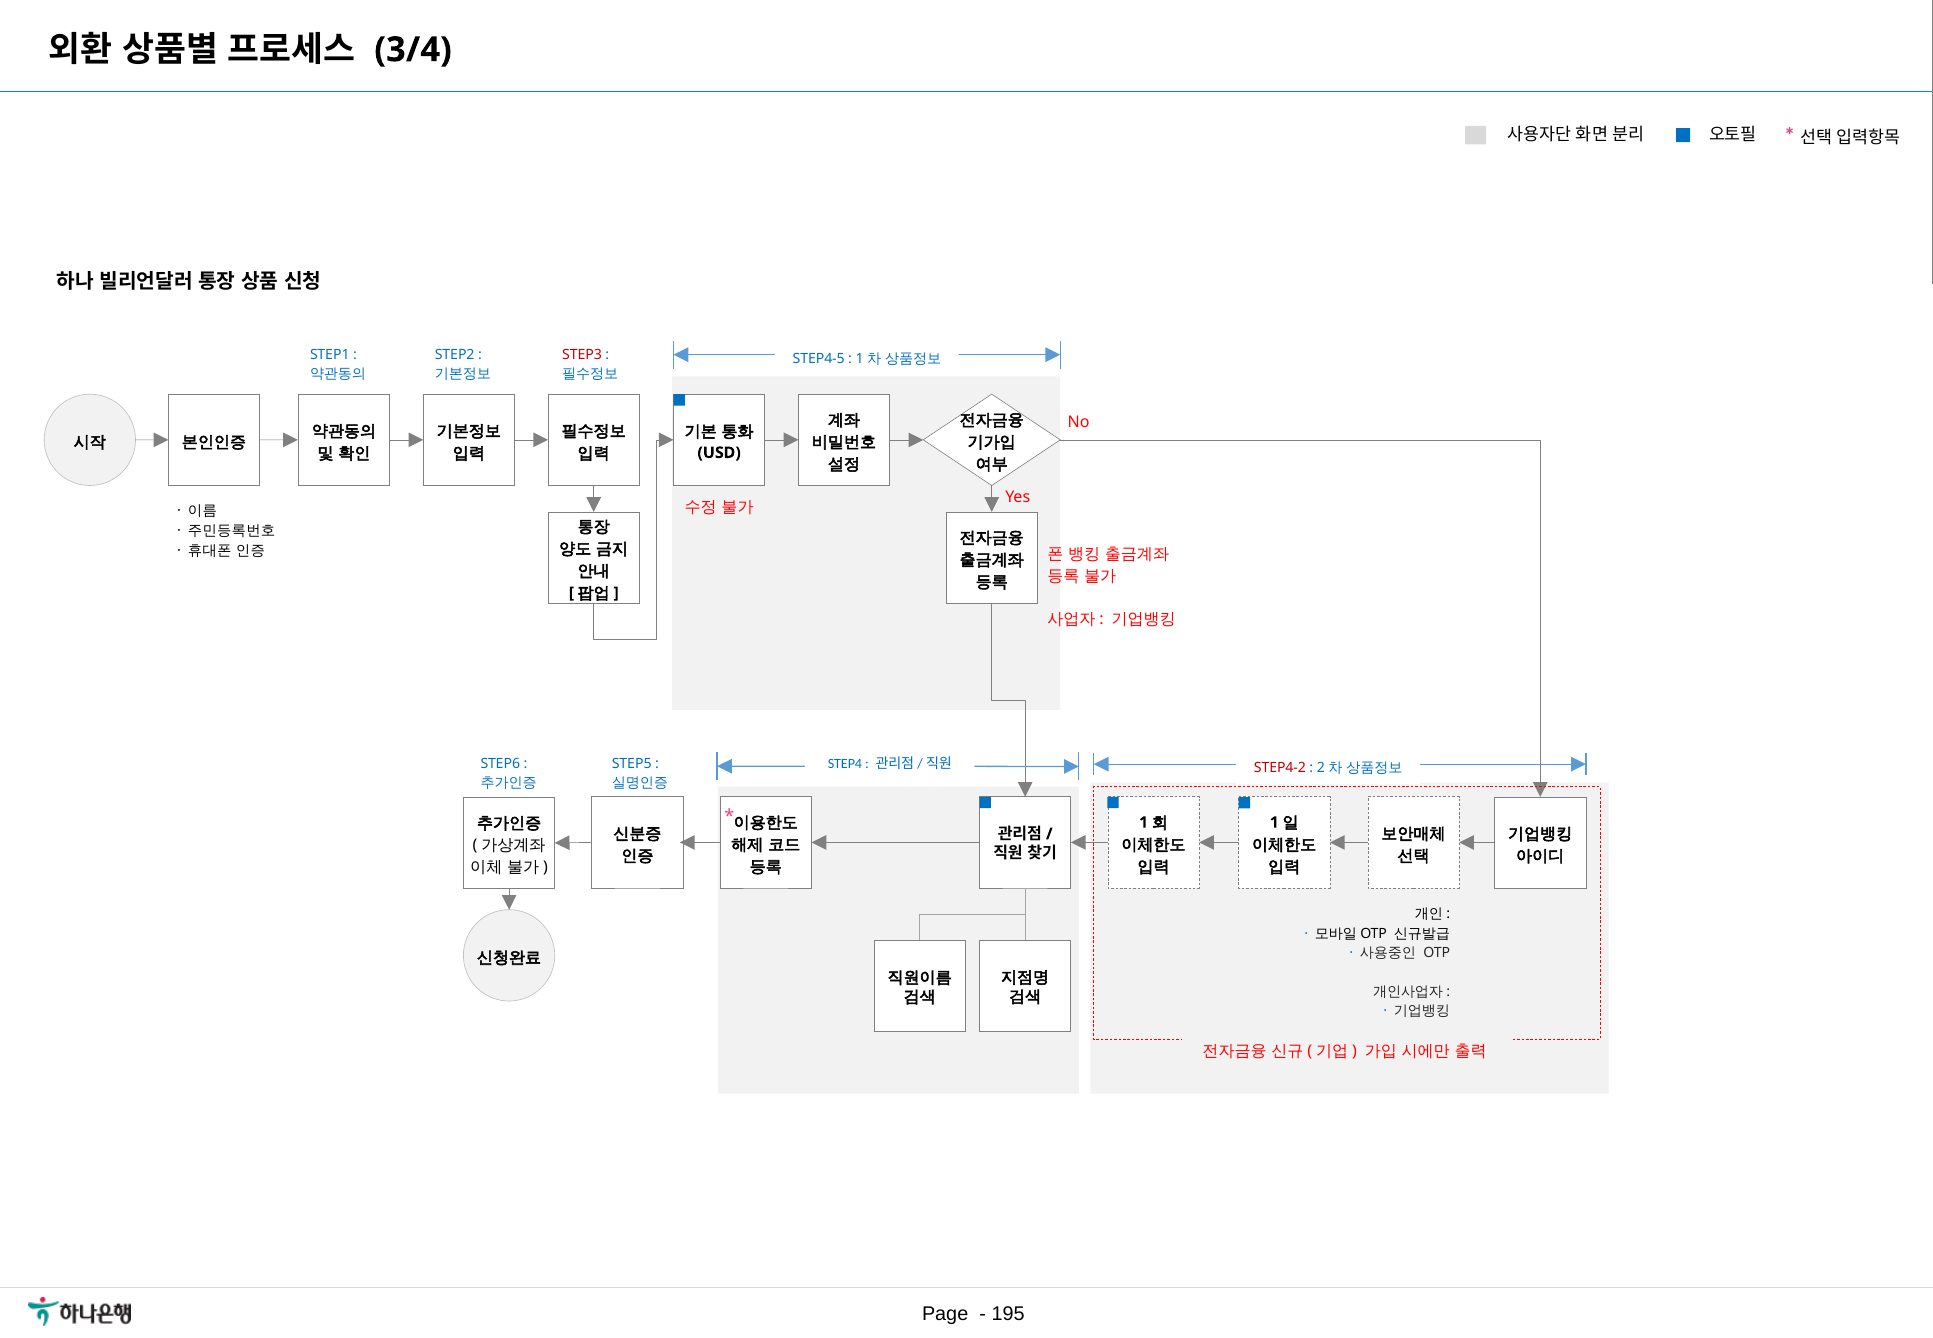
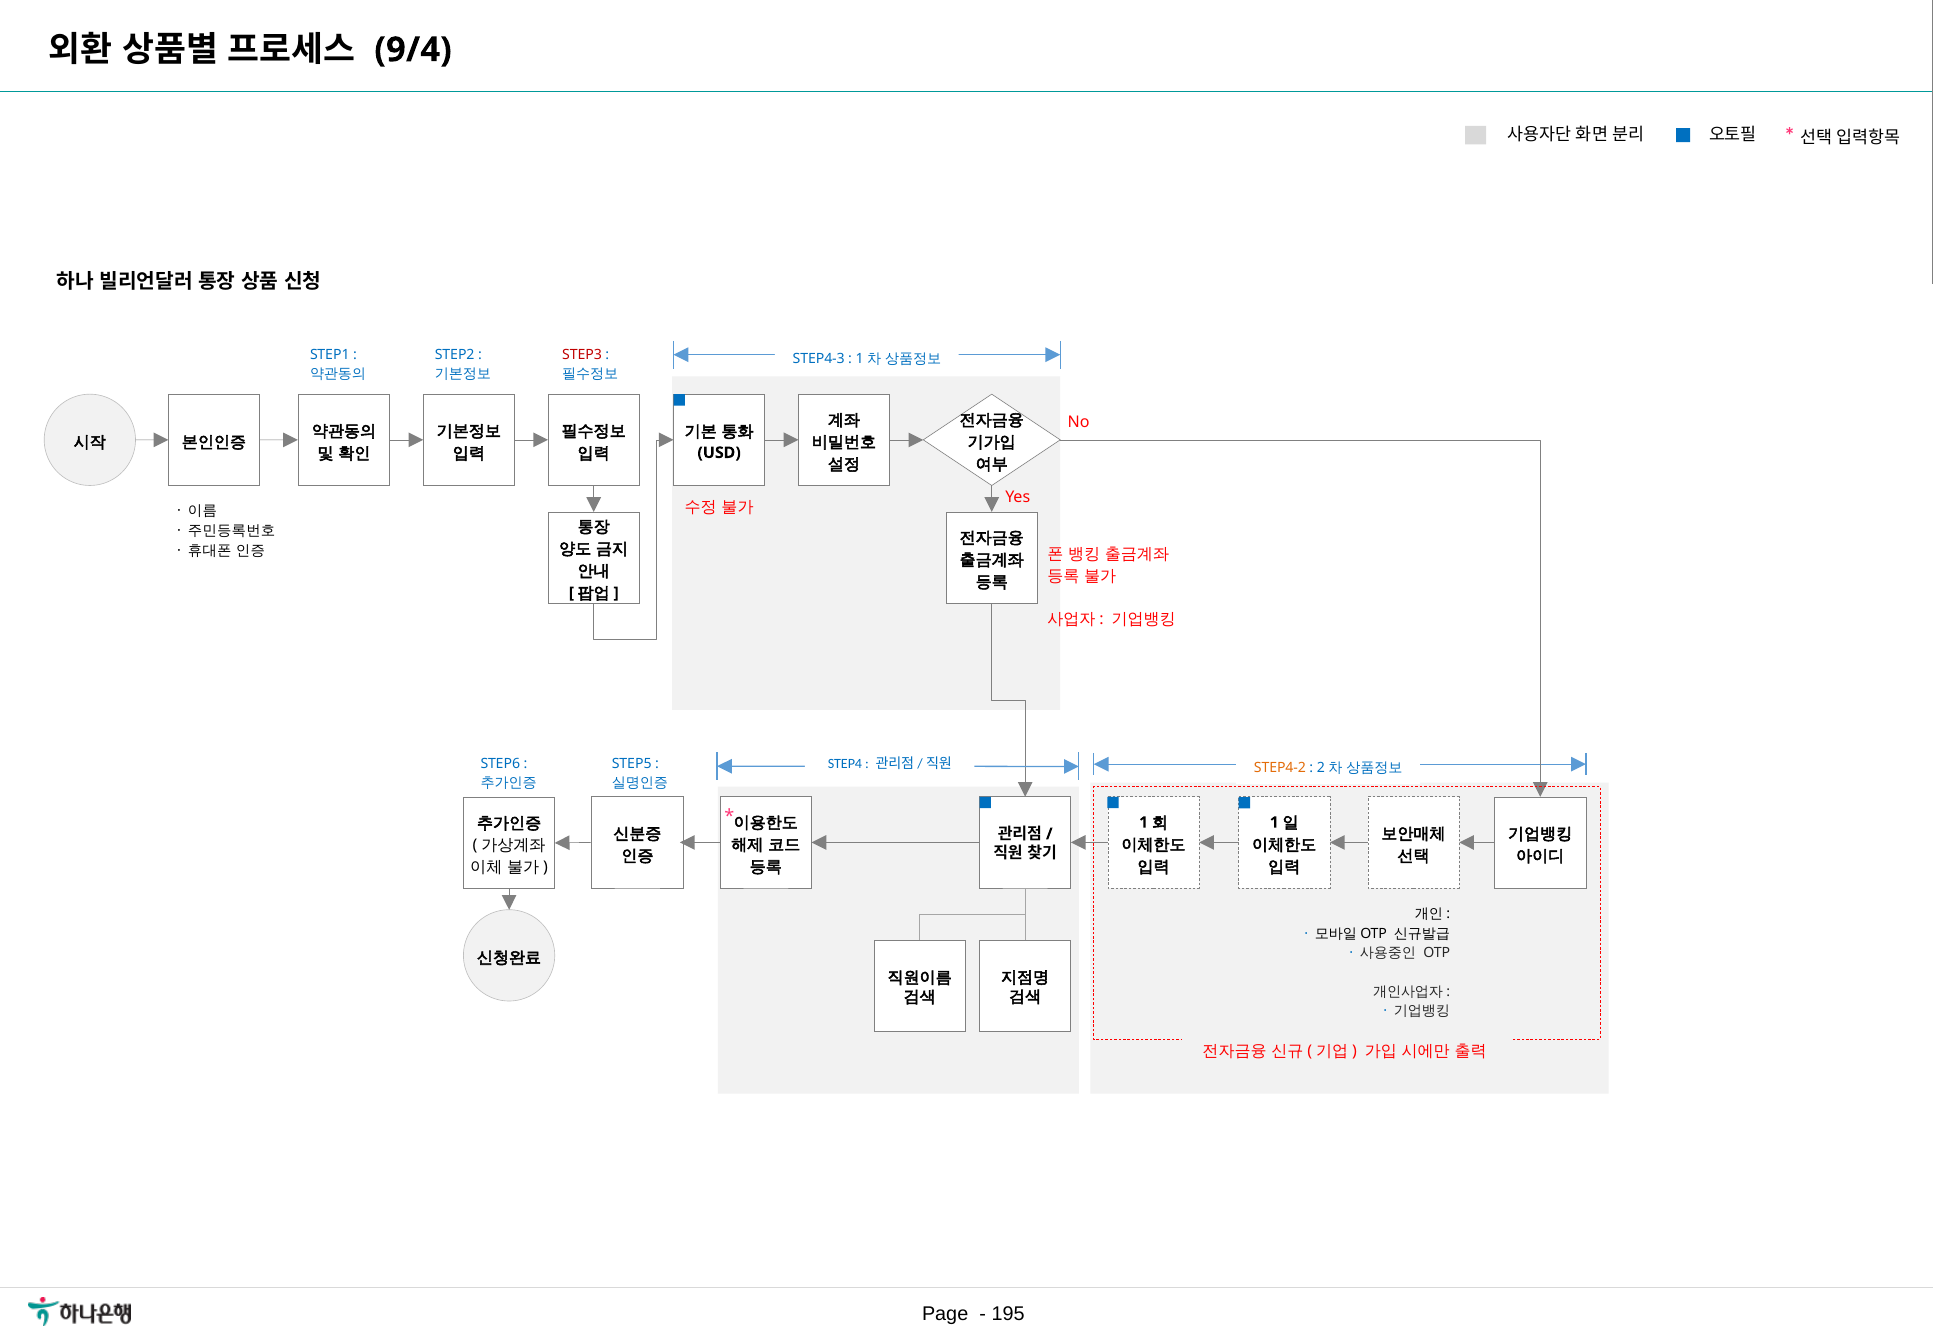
3/4: 3/4 -> 9/4 (413, 50)
STEP4-5: STEP4-5 -> STEP4-3 (819, 359)
STEP4-2 colour: red -> orange (1280, 768)
